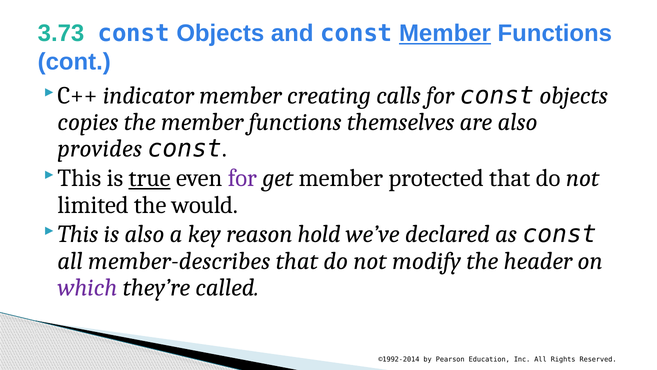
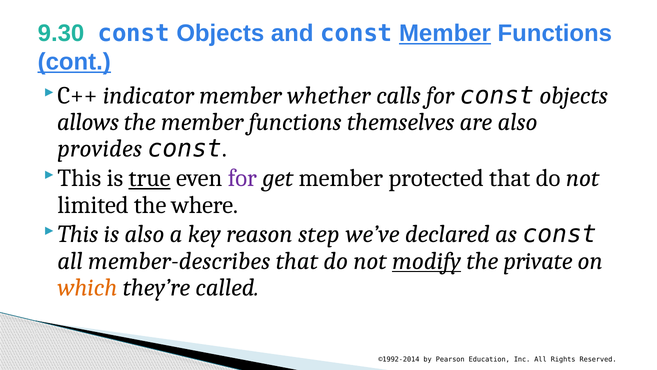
3.73: 3.73 -> 9.30 (61, 33)
cont underline: none -> present (74, 62)
creating: creating -> whether (329, 95)
copies: copies -> allows (88, 122)
would: would -> where (205, 205)
hold: hold -> step (319, 234)
modify underline: none -> present (427, 261)
header: header -> private (538, 261)
which colour: purple -> orange (87, 287)
